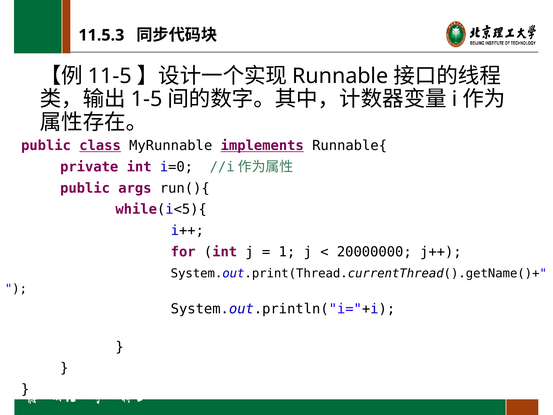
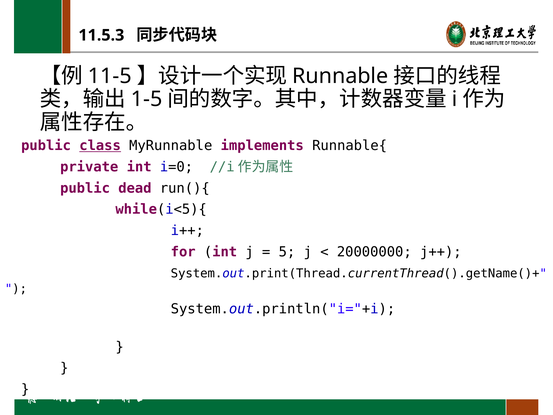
implements underline: present -> none (262, 146)
args: args -> dead (135, 188)
1: 1 -> 5 (287, 252)
